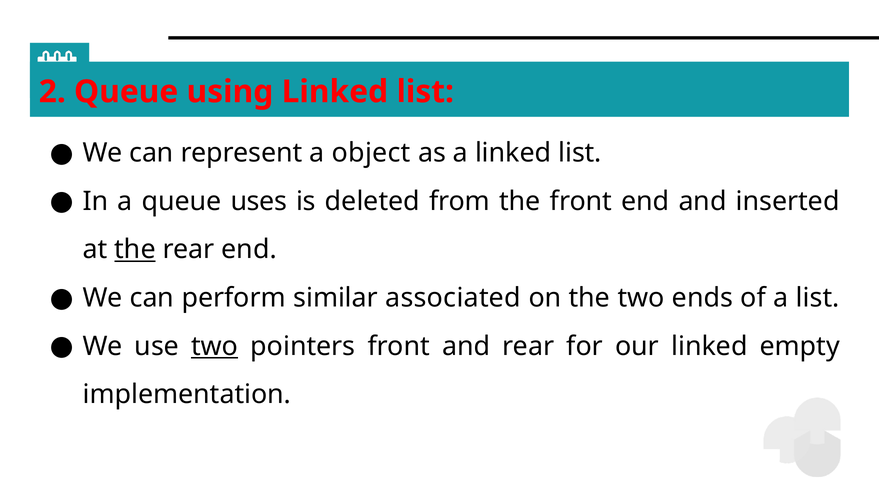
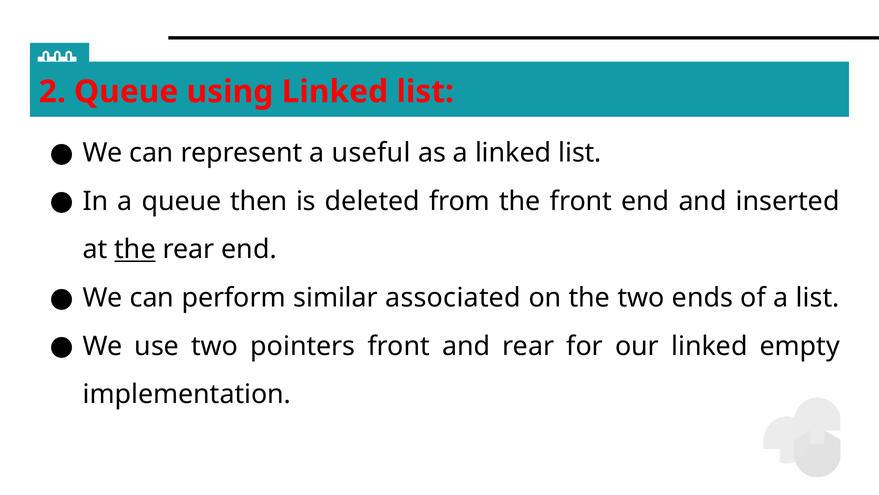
object: object -> useful (371, 153)
uses: uses -> then (259, 201)
two underline: present -> none (215, 346)
